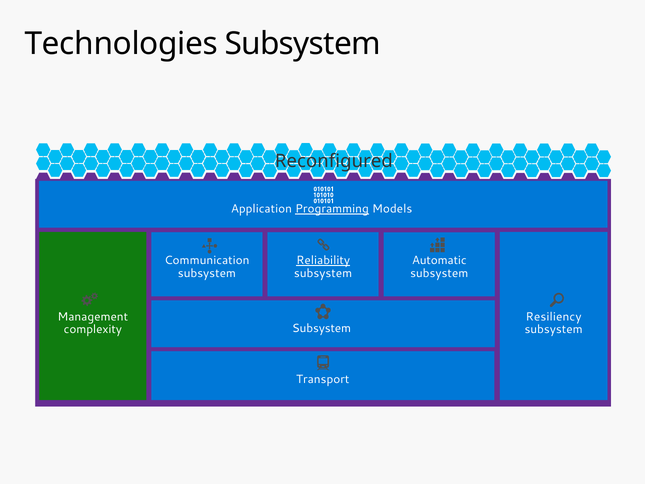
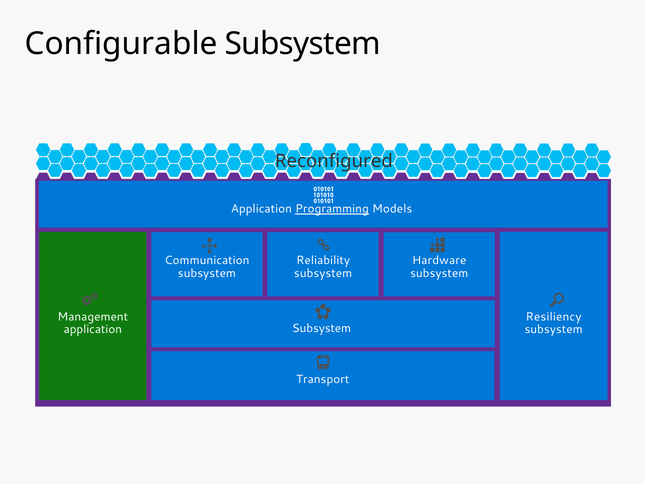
Technologies: Technologies -> Configurable (121, 44)
Reliability underline: present -> none (323, 260)
Automatic: Automatic -> Hardware (439, 260)
complexity: complexity -> application (93, 329)
